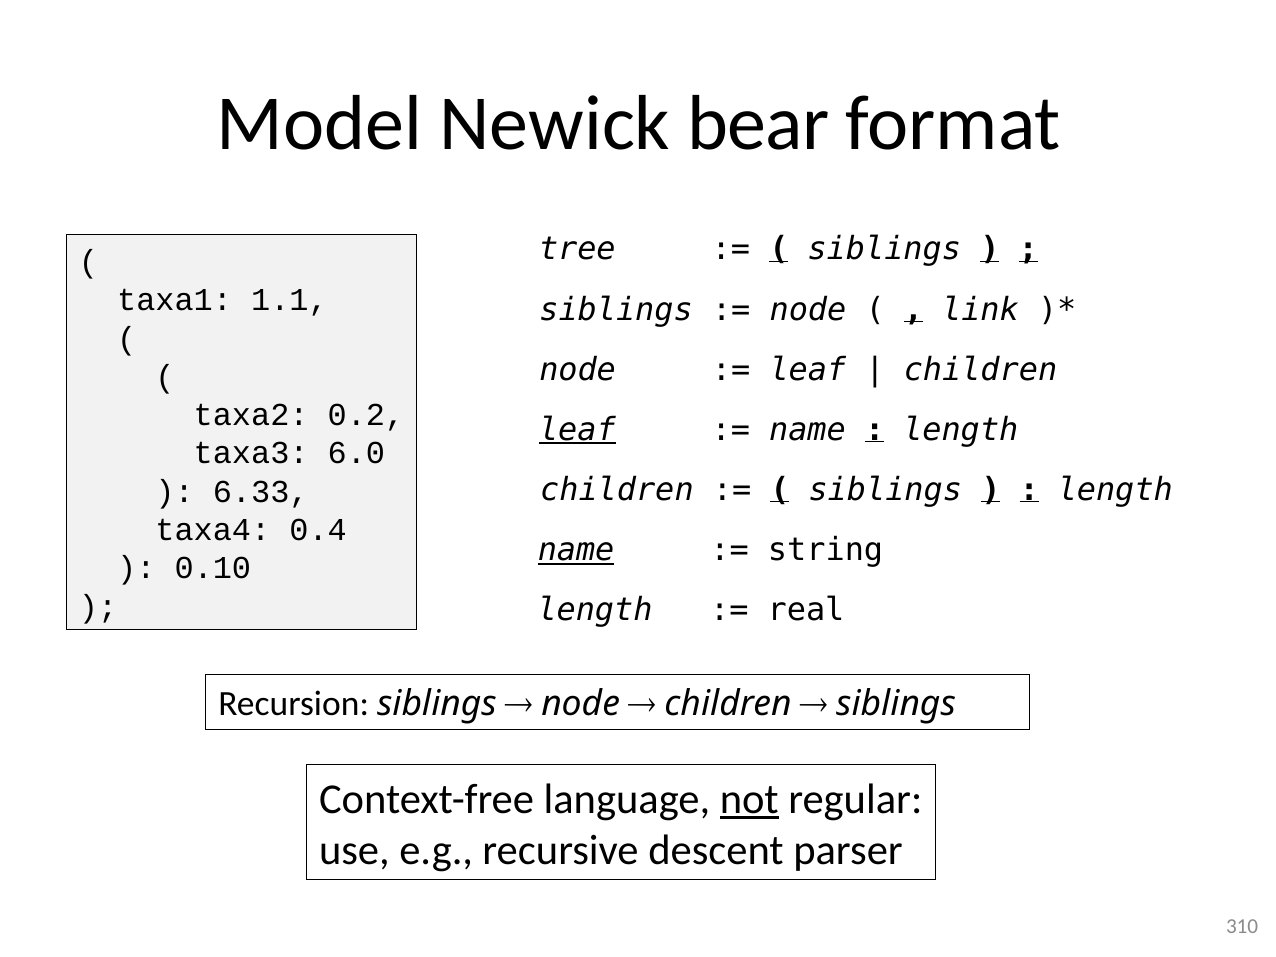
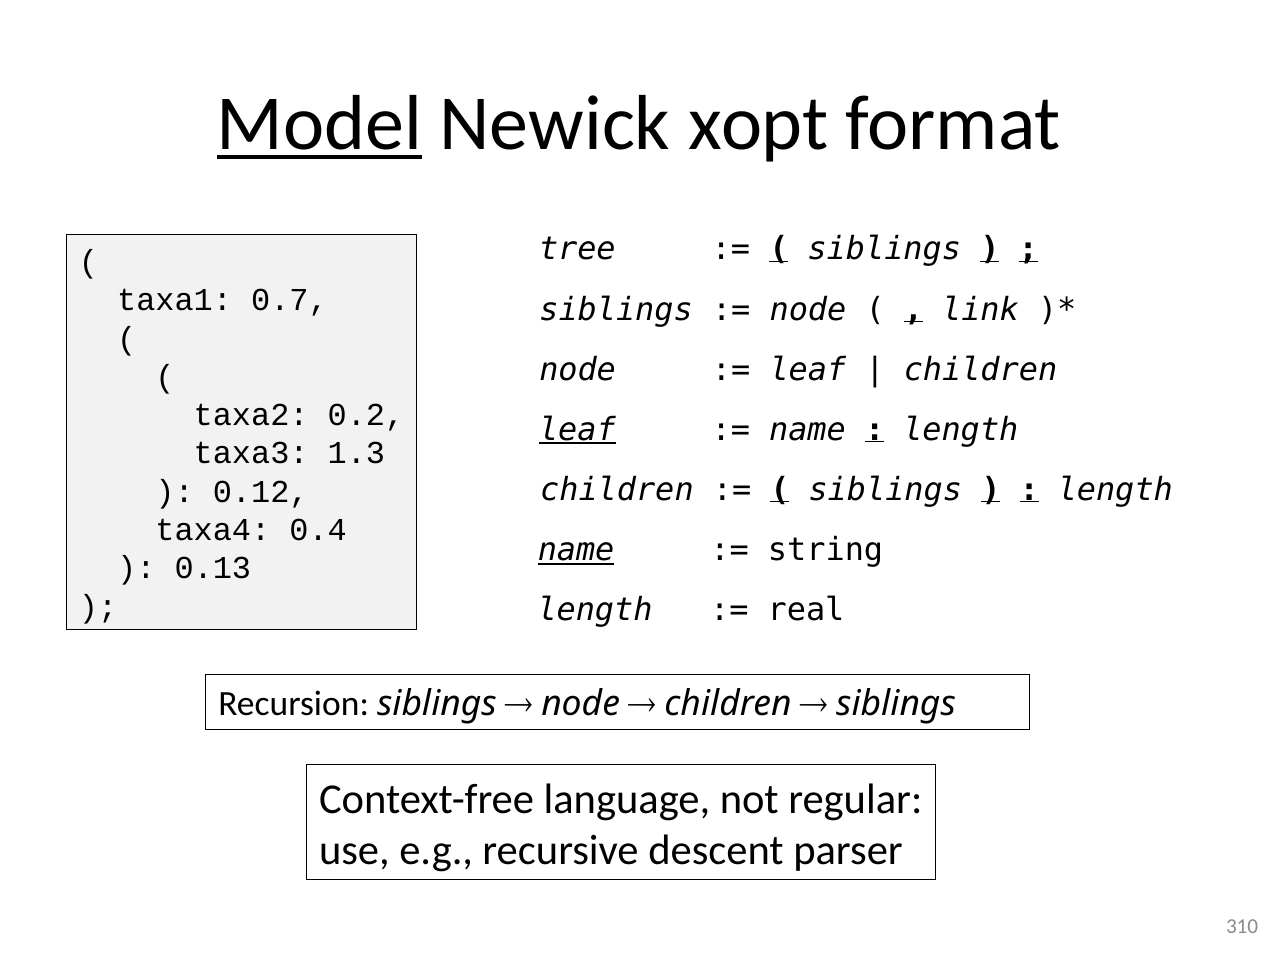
Model underline: none -> present (319, 124)
bear: bear -> xopt (758, 124)
1.1: 1.1 -> 0.7 (289, 300)
6.0: 6.0 -> 1.3 (356, 453)
6.33: 6.33 -> 0.12 (261, 492)
0.10: 0.10 -> 0.13 (213, 568)
not underline: present -> none (749, 799)
